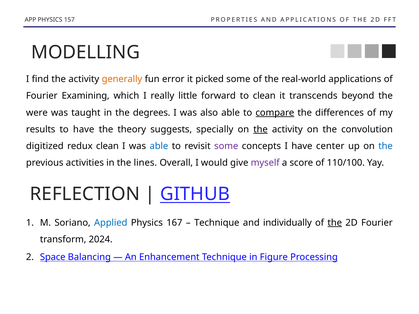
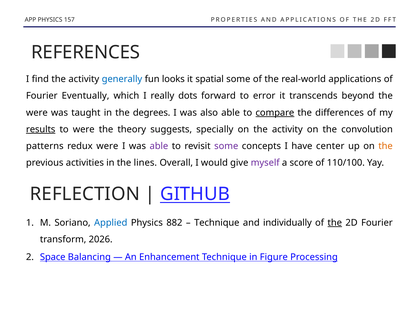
MODELLING: MODELLING -> REFERENCES (86, 52)
generally colour: orange -> blue (122, 79)
error: error -> looks (173, 79)
picked: picked -> spatial (210, 79)
Examining: Examining -> Eventually (86, 96)
little: little -> dots (188, 96)
to clean: clean -> error (264, 96)
results underline: none -> present (41, 129)
to have: have -> were (84, 129)
the underline: present -> none (261, 129)
digitized: digitized -> patterns (45, 146)
redux clean: clean -> were (107, 146)
able colour: blue -> purple (159, 146)
the colour: blue -> orange (386, 146)
167: 167 -> 882 (174, 223)
2024: 2024 -> 2026 (101, 240)
